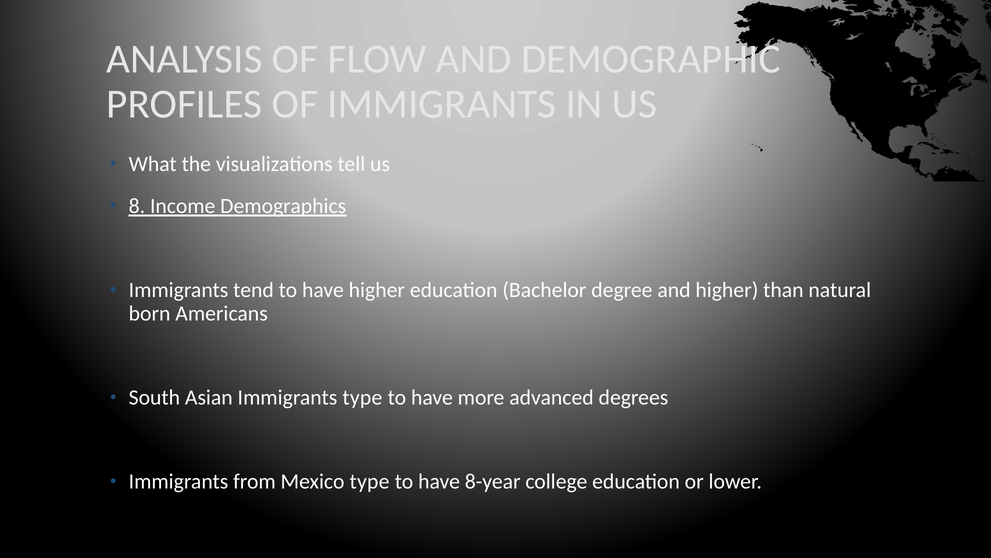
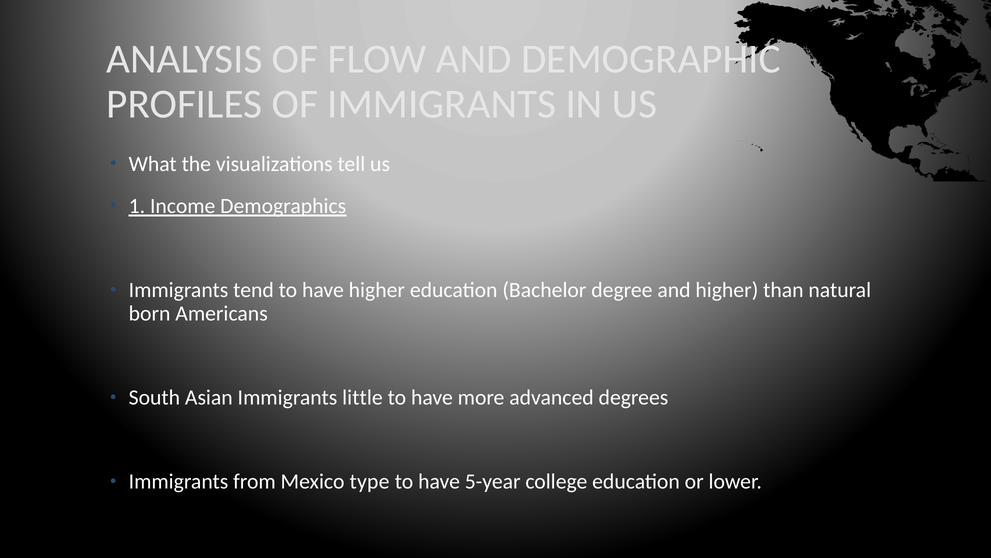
8: 8 -> 1 (137, 206)
Immigrants type: type -> little (362, 397)
8-year: 8-year -> 5-year (493, 481)
